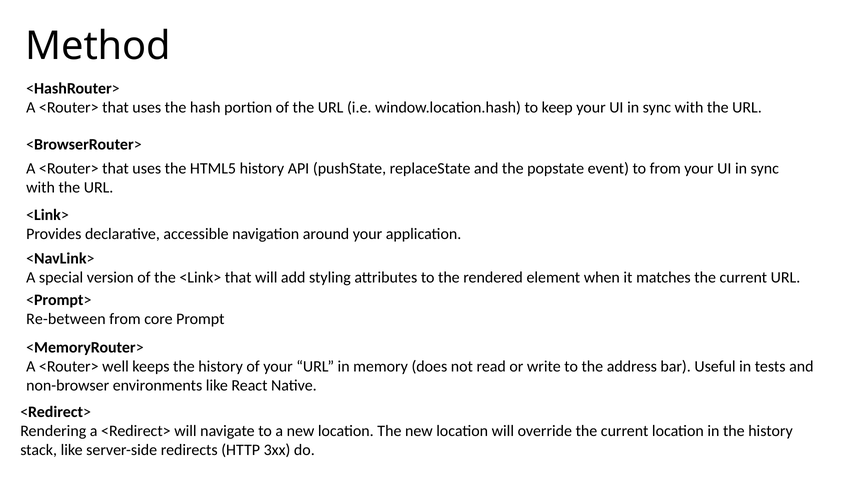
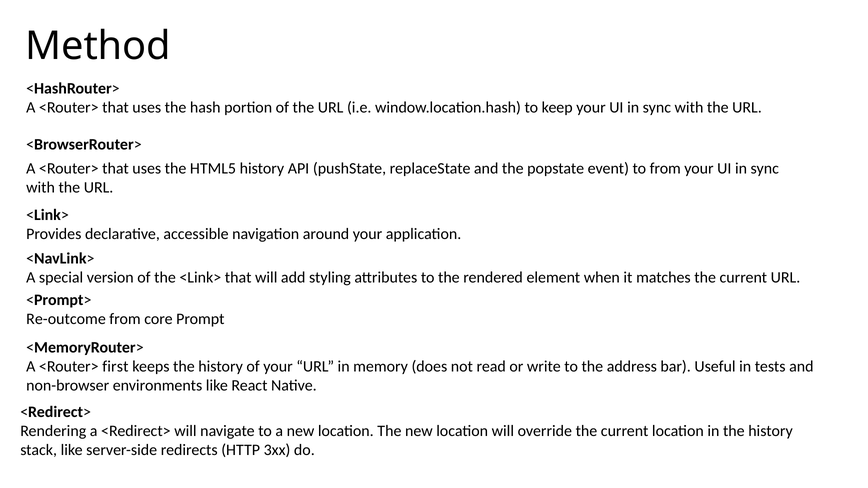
Re-between: Re-between -> Re-outcome (66, 319)
well: well -> first (115, 367)
